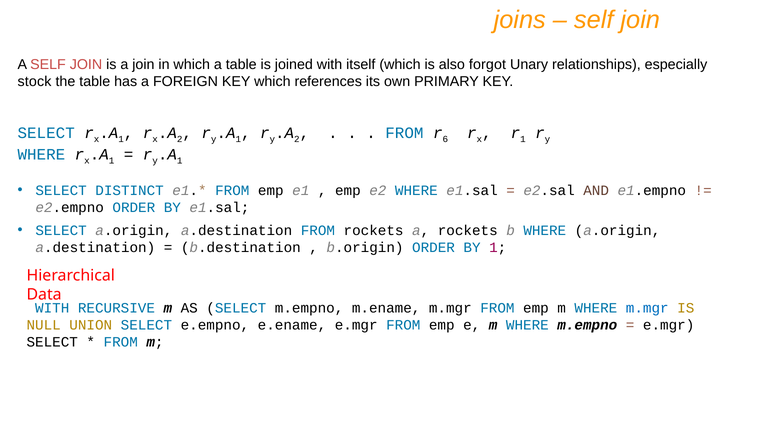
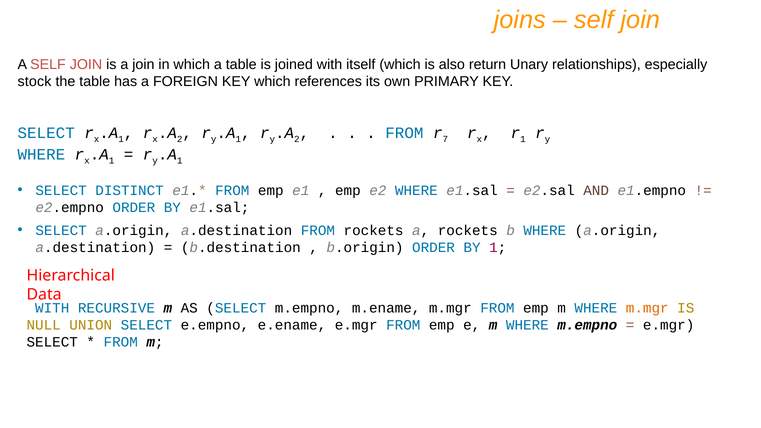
forgot: forgot -> return (488, 65)
6: 6 -> 7 (445, 139)
m.mgr colour: blue -> orange (647, 308)
